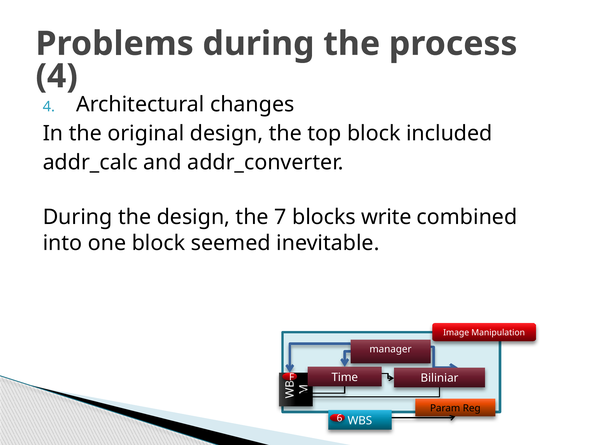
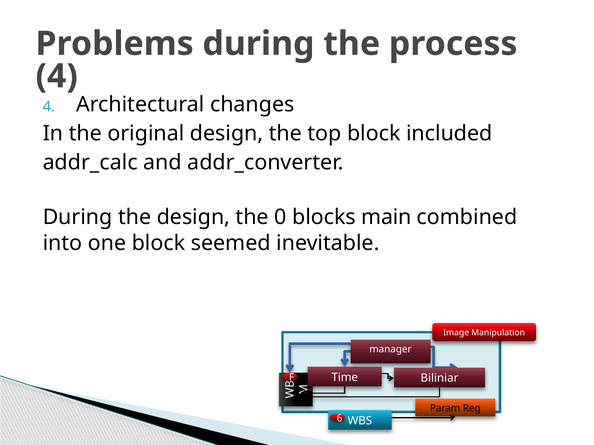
7: 7 -> 0 (280, 217)
write: write -> main (386, 217)
